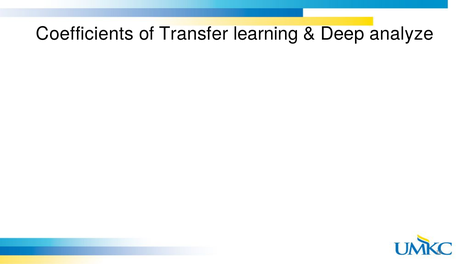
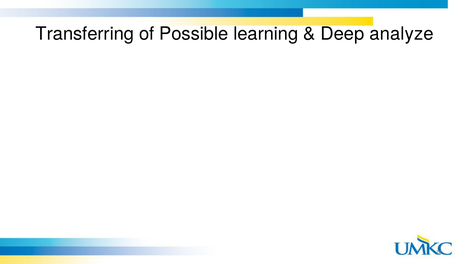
Coefficients: Coefficients -> Transferring (85, 34)
Transfer: Transfer -> Possible (194, 34)
